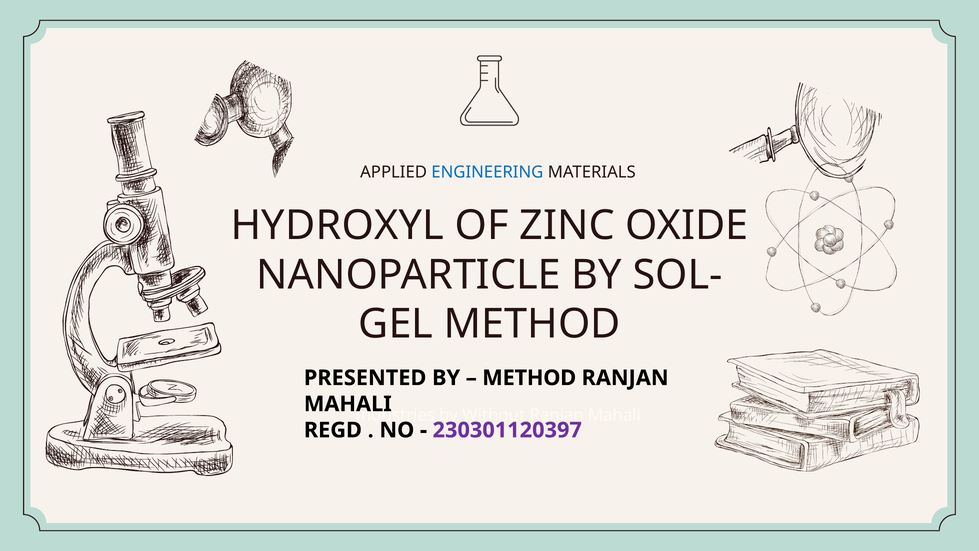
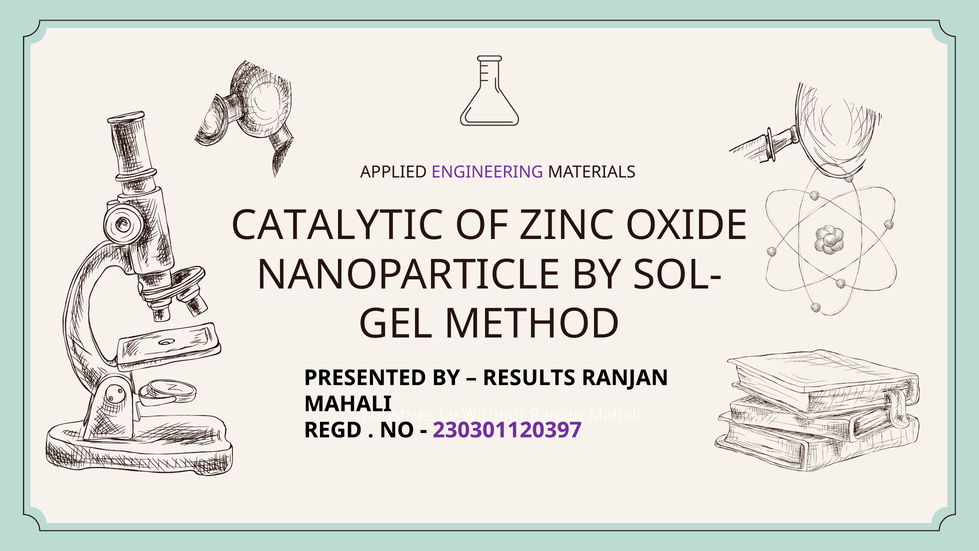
ENGINEERING colour: blue -> purple (487, 172)
HYDROXYL: HYDROXYL -> CATALYTIC (337, 226)
METHOD: METHOD -> RESULTS (529, 378)
